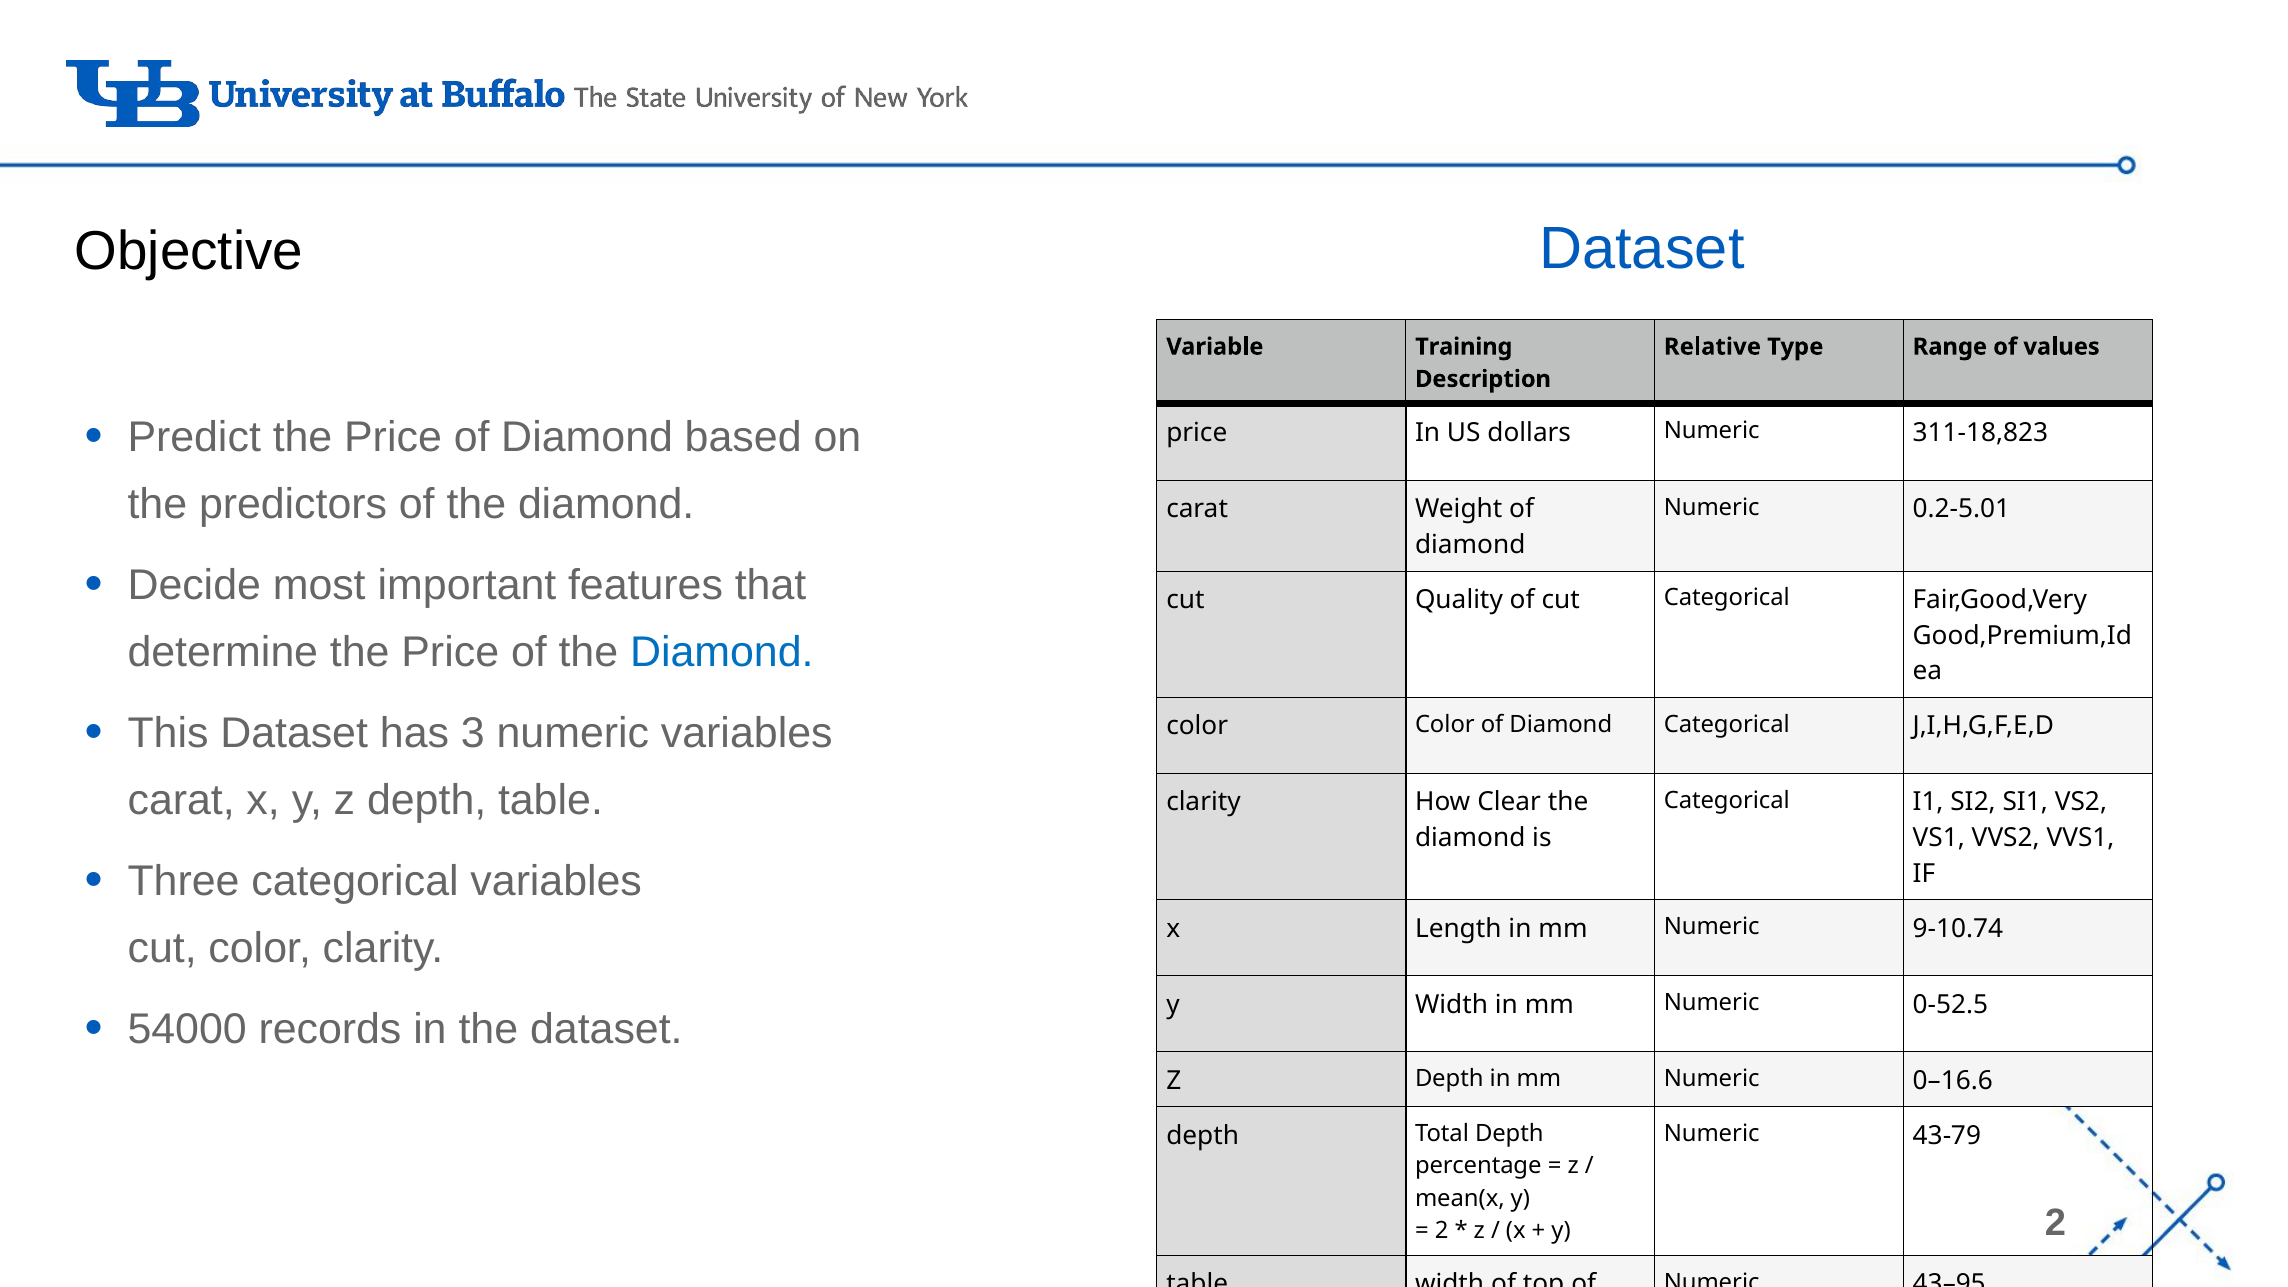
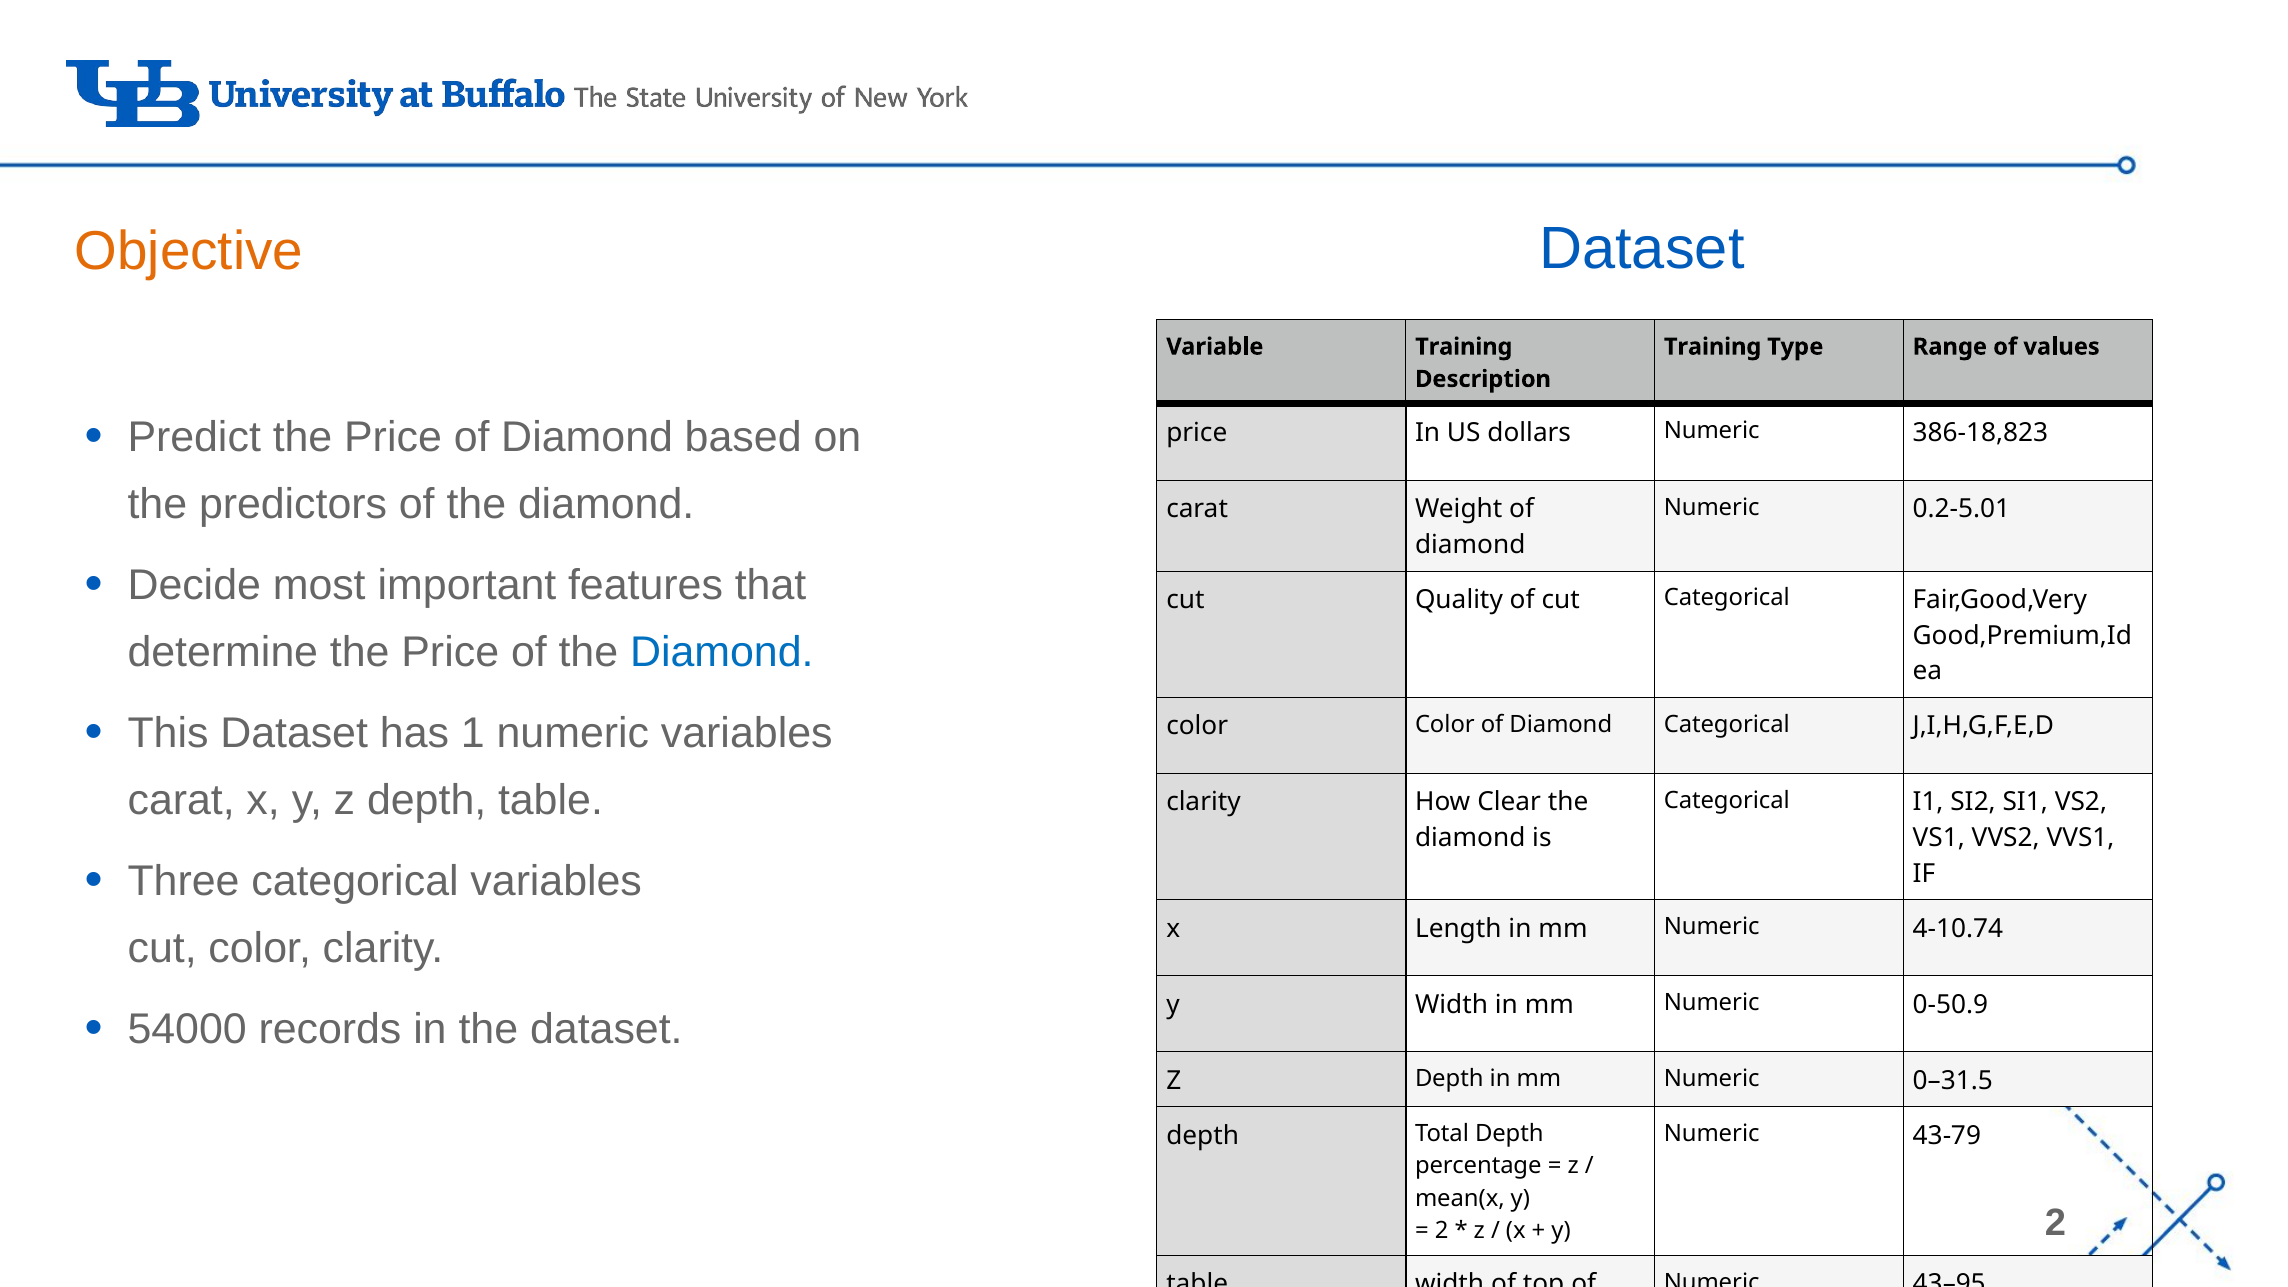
Objective colour: black -> orange (189, 252)
Relative: Relative -> Training (1713, 347)
311-18,823: 311-18,823 -> 386-18,823 (1980, 432)
3: 3 -> 1 (473, 734)
9-10.74: 9-10.74 -> 4-10.74 (1958, 928)
0-52.5: 0-52.5 -> 0-50.9 (1950, 1004)
0–16.6: 0–16.6 -> 0–31.5 (1953, 1081)
